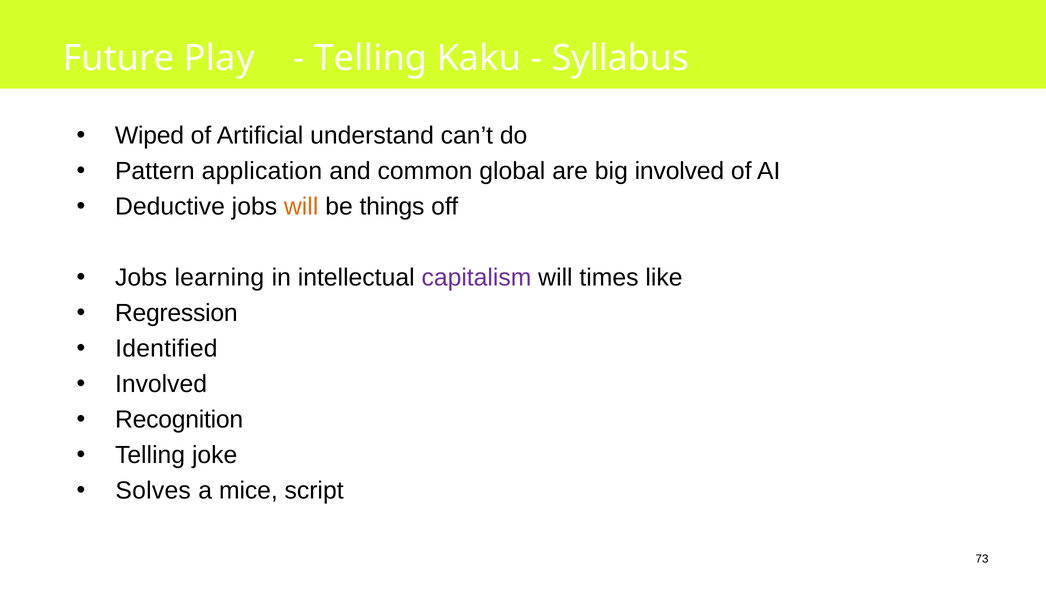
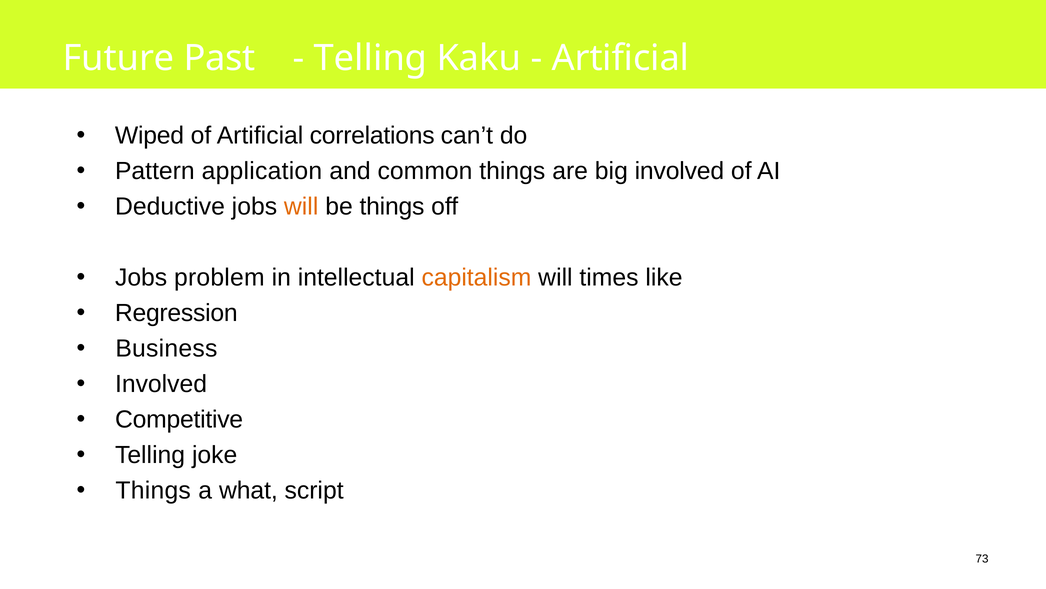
Play: Play -> Past (219, 58)
Syllabus: Syllabus -> Artificial (620, 58)
understand: understand -> correlations (372, 136)
common global: global -> things (512, 171)
learning: learning -> problem (219, 277)
capitalism colour: purple -> orange (476, 277)
Identified: Identified -> Business (166, 348)
Recognition: Recognition -> Competitive (179, 419)
Solves: Solves -> Things (153, 490)
mice: mice -> what (248, 490)
